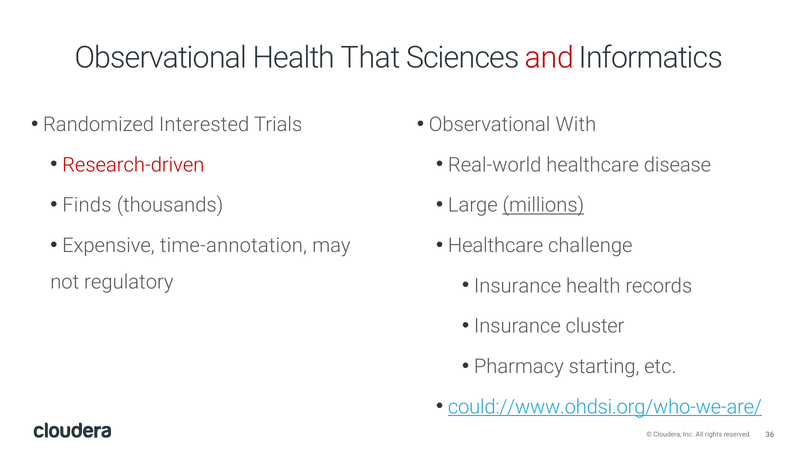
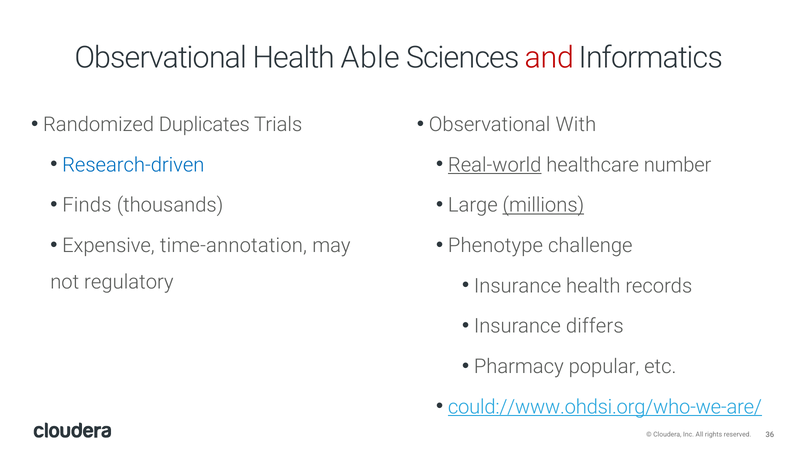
That: That -> Able (370, 58)
Interested: Interested -> Duplicates (204, 125)
Research-driven colour: red -> blue (133, 165)
Real-world underline: none -> present (495, 165)
disease: disease -> number (678, 165)
Healthcare: Healthcare -> Phenotype (496, 246)
cluster: cluster -> differs (595, 326)
starting: starting -> popular (604, 367)
